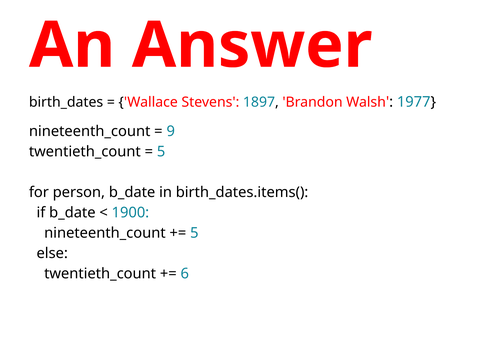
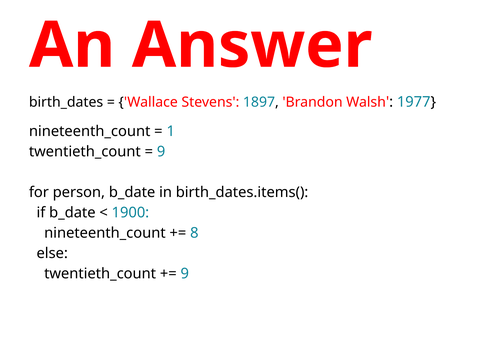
9: 9 -> 1 (171, 131)
5: 5 -> 9 (161, 152)
5: 5 -> 8 (194, 233)
6: 6 -> 9 (185, 273)
